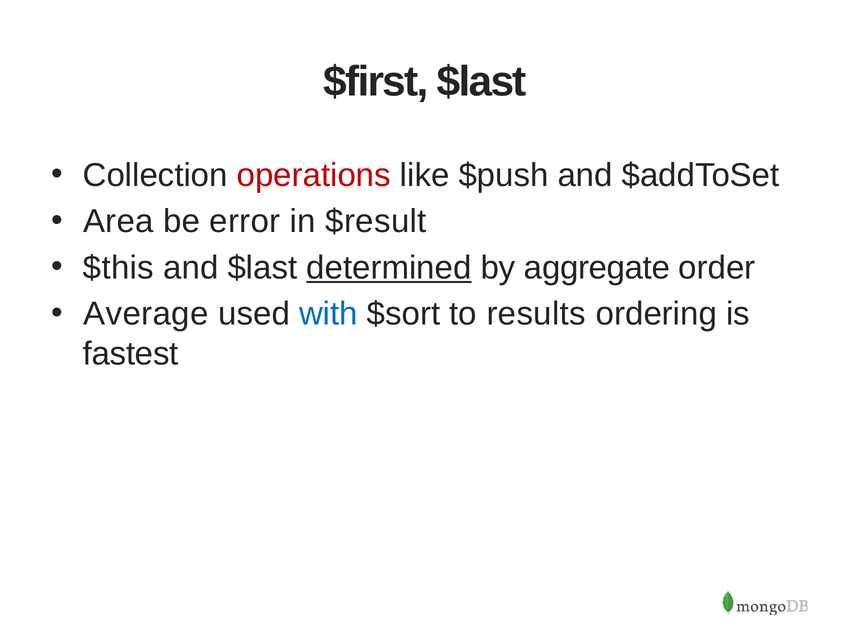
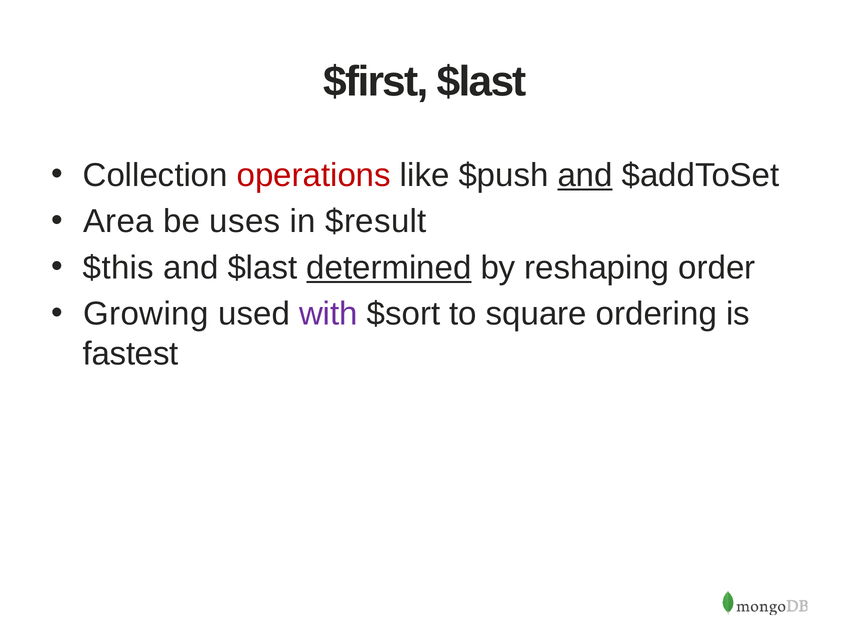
and underline: none -> present (585, 175)
error: error -> uses (245, 221)
aggregate: aggregate -> reshaping (597, 268)
Average: Average -> Growing (146, 314)
with colour: blue -> purple (328, 314)
results: results -> square (536, 314)
